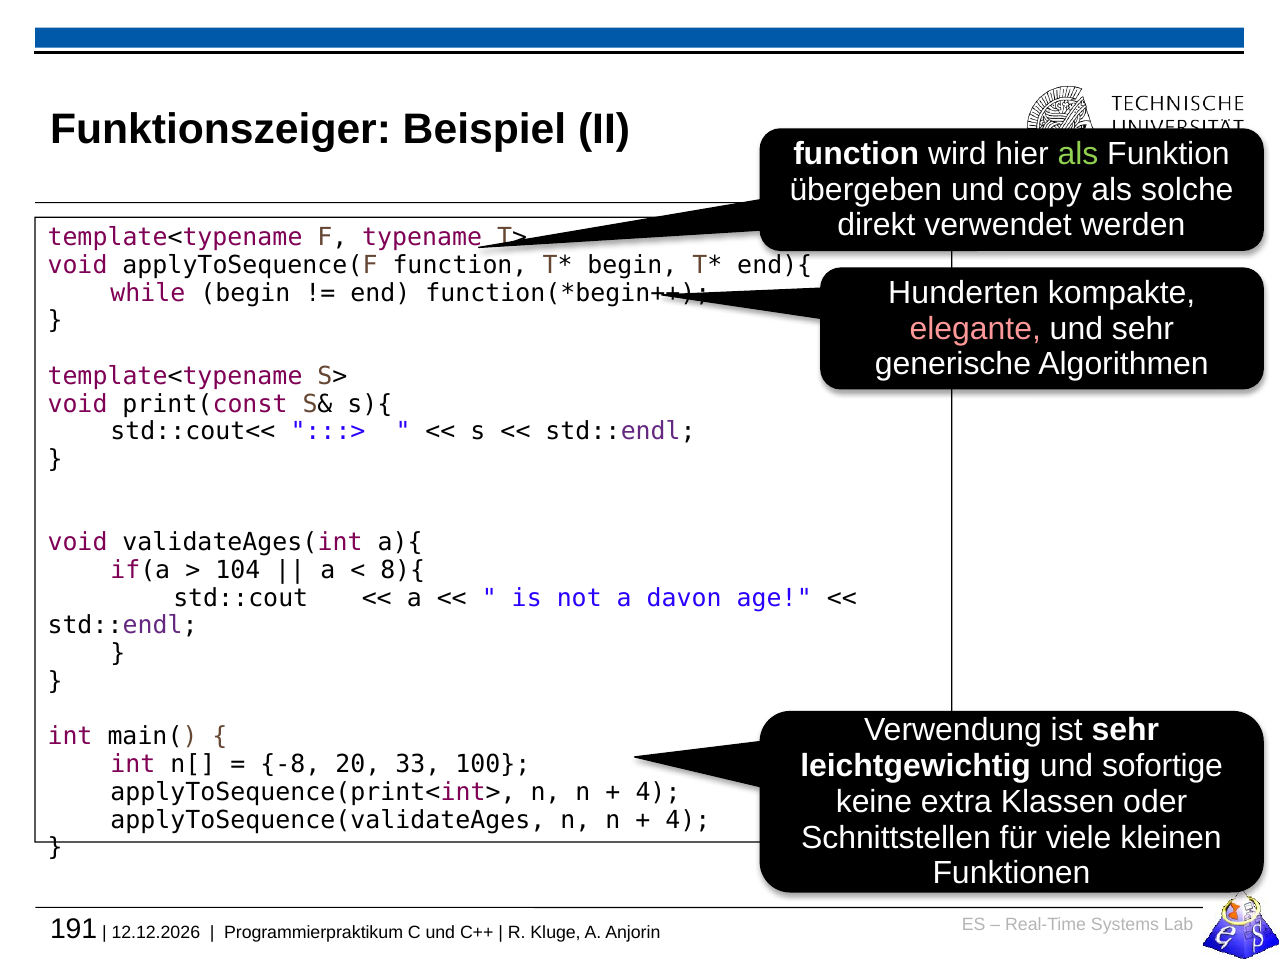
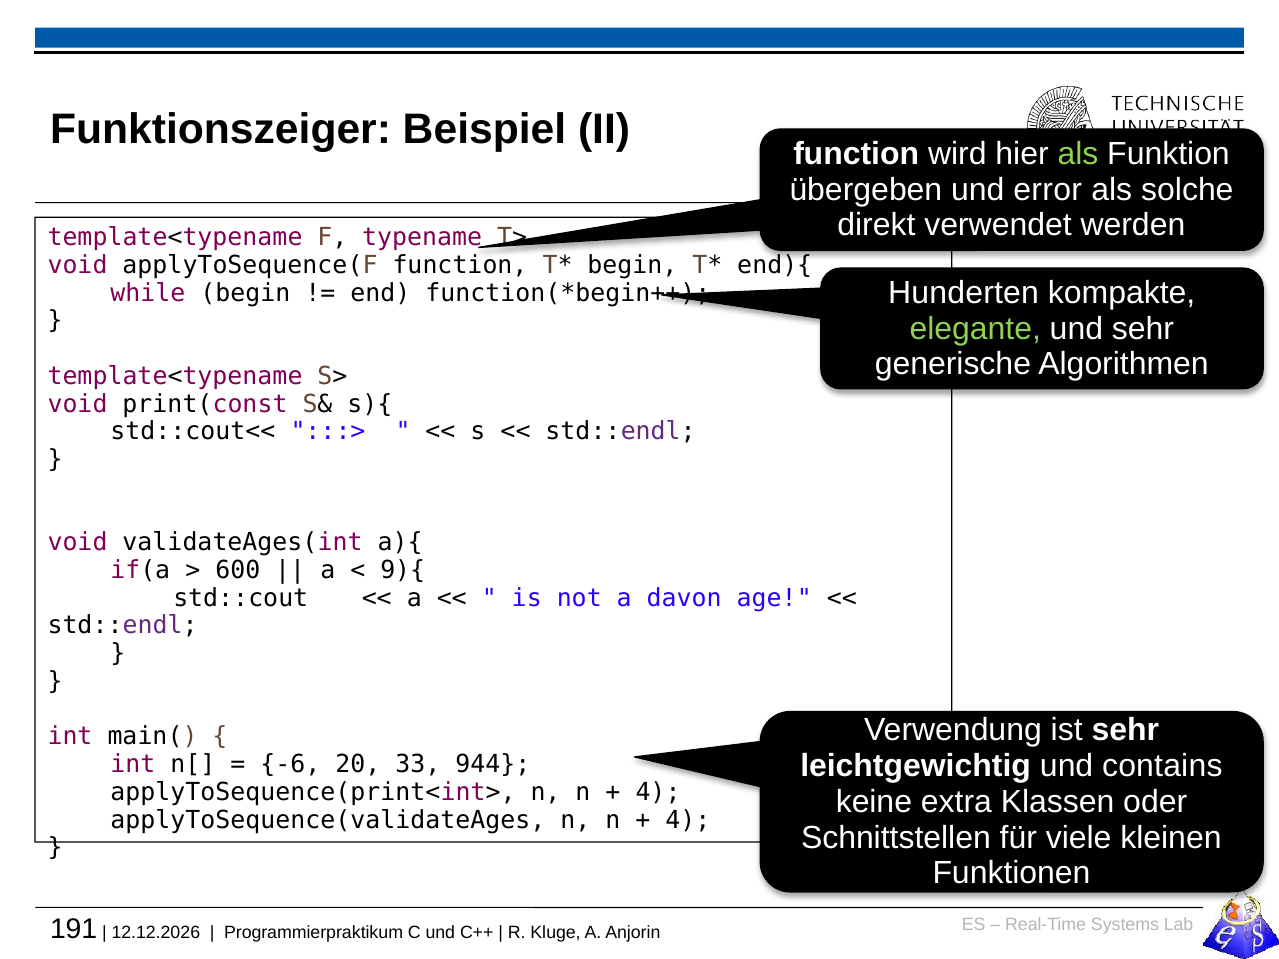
copy: copy -> error (1048, 190)
elegante colour: pink -> light green (975, 329)
104: 104 -> 600 (238, 570)
8){: 8){ -> 9){ (403, 570)
sofortige: sofortige -> contains (1162, 766)
-8: -8 -> -6 (290, 765)
100: 100 -> 944 (493, 765)
